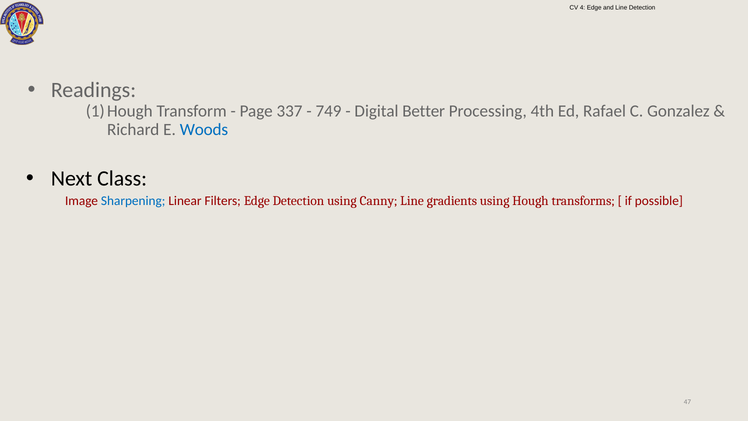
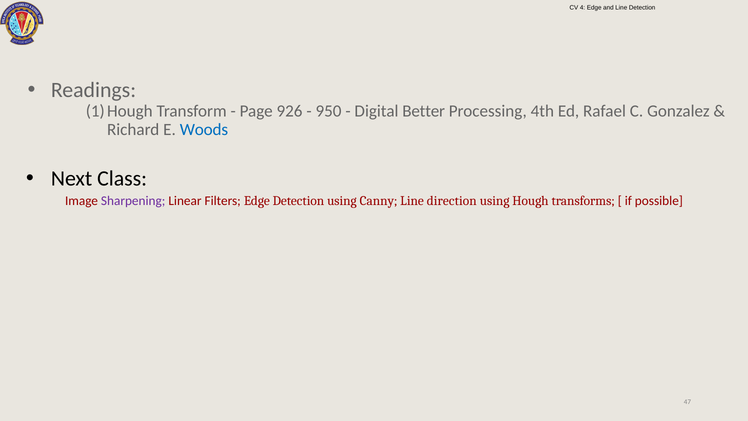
337: 337 -> 926 (290, 111)
749: 749 -> 950 (328, 111)
Sharpening colour: blue -> purple (133, 201)
gradients: gradients -> direction (452, 201)
